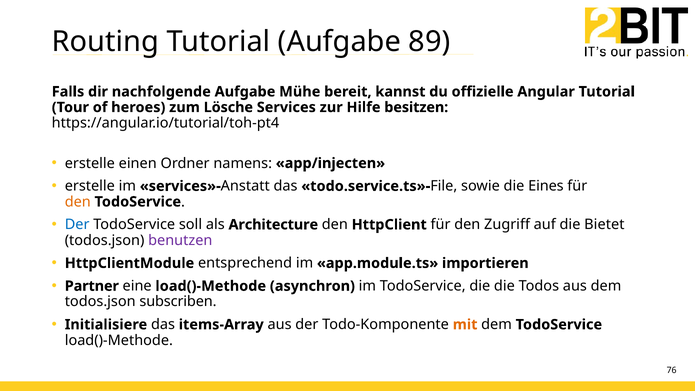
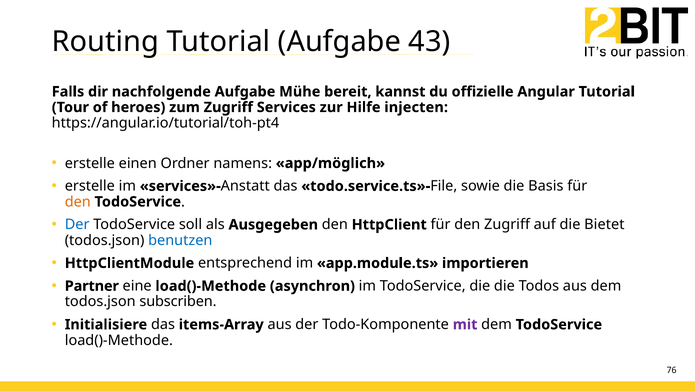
89: 89 -> 43 (429, 42)
zum Lösche: Lösche -> Zugriff (228, 107)
besitzen: besitzen -> injecten (416, 107)
app/injecten: app/injecten -> app/möglich (330, 163)
Eines: Eines -> Basis (546, 186)
Architecture: Architecture -> Ausgegeben (273, 225)
benutzen colour: purple -> blue (180, 240)
mit colour: orange -> purple (465, 325)
